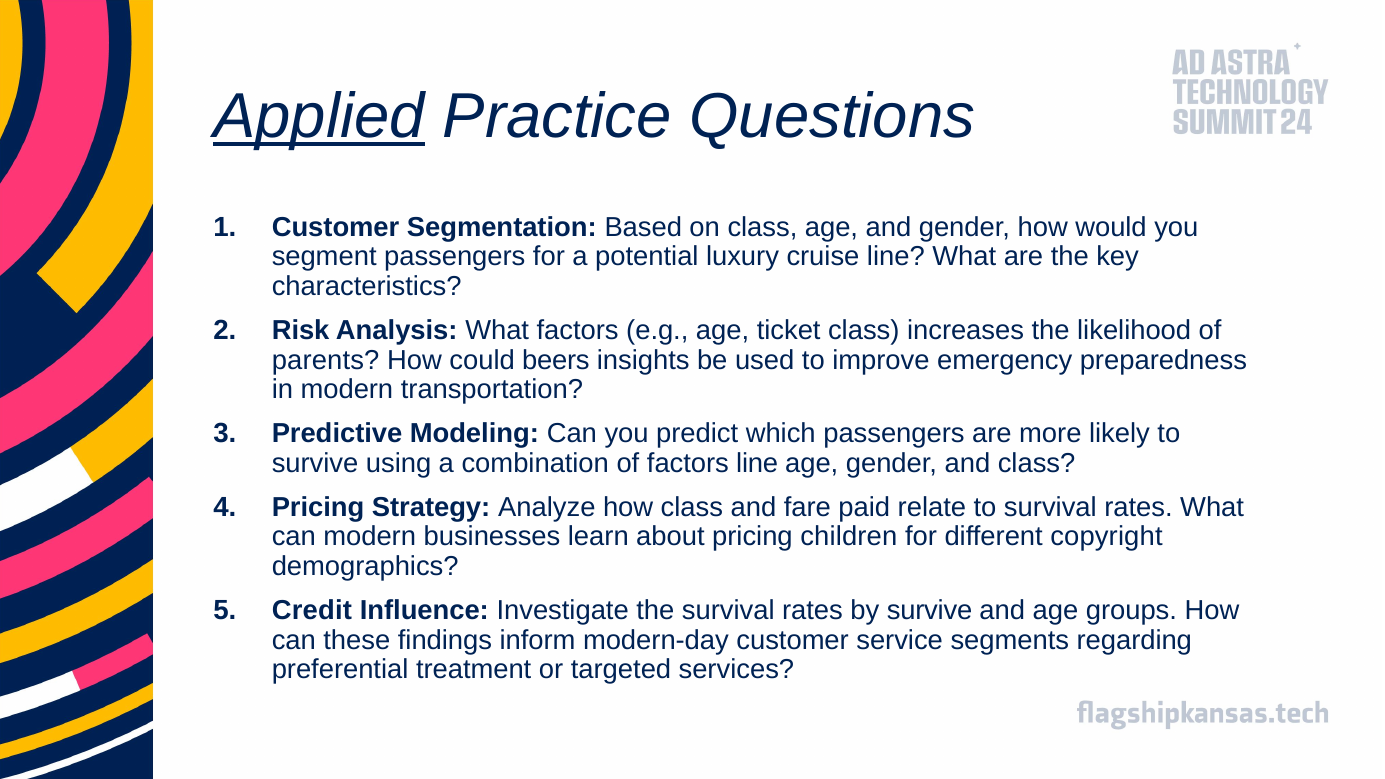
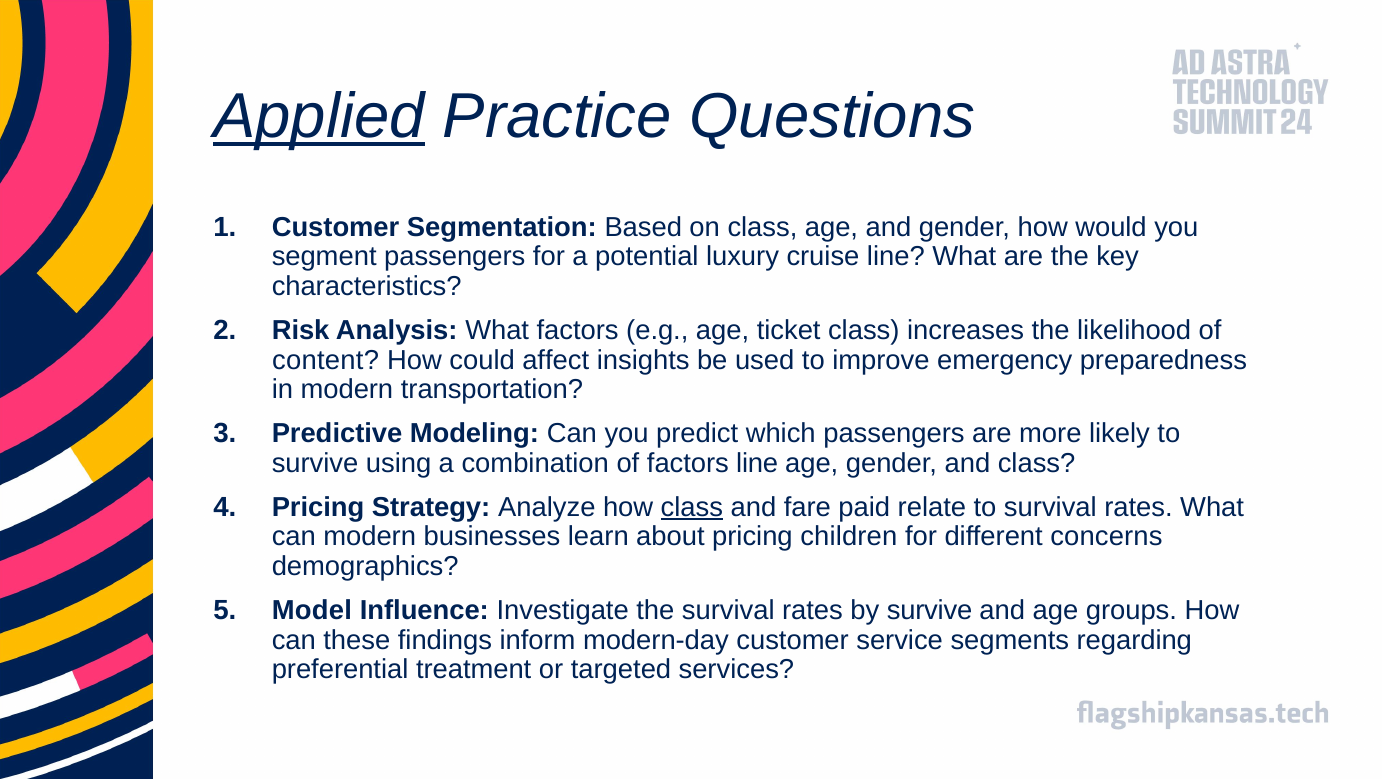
parents: parents -> content (326, 360)
beers: beers -> affect (556, 360)
class underline: none -> present (692, 507)
copyright: copyright -> concerns (1106, 537)
Credit: Credit -> Model (312, 611)
